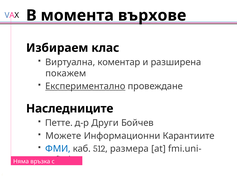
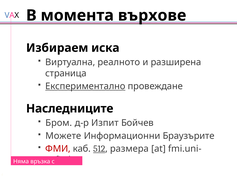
клас: клас -> иска (105, 48)
коментар: коментар -> реалното (119, 62)
покажем: покажем -> страница (66, 73)
Петте: Петте -> Бром (59, 123)
Други: Други -> Изпит (105, 123)
Карантиите: Карантиите -> Браузърите (189, 136)
ФМИ colour: blue -> red (58, 149)
512 underline: none -> present (99, 149)
